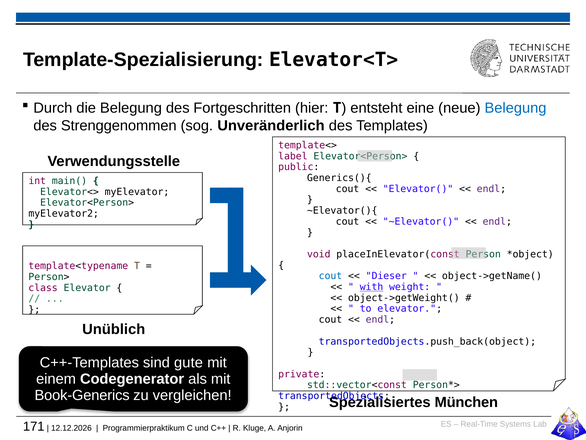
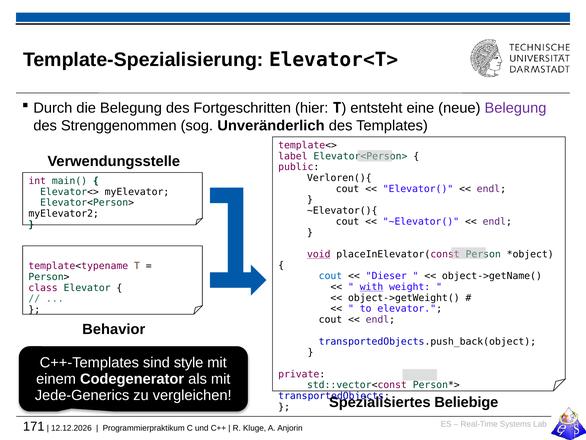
Belegung colour: blue -> purple (516, 108)
Generics(){: Generics(){ -> Verloren(){ (339, 178)
void underline: none -> present (319, 254)
Unüblich: Unüblich -> Behavior (114, 329)
gute: gute -> style (189, 362)
Book-Generics: Book-Generics -> Jede-Generics (82, 395)
München: München -> Beliebige (466, 402)
